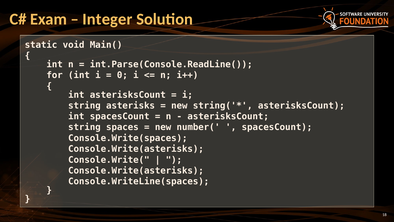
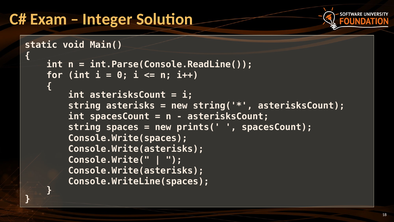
number(: number( -> prints( (198, 127)
